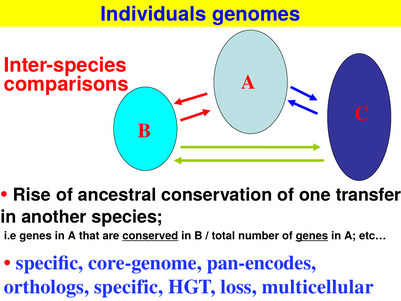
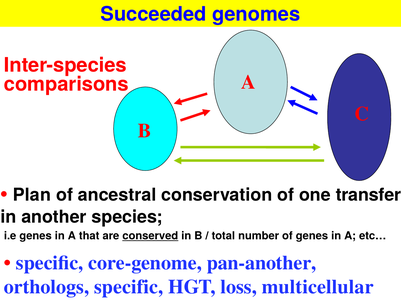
Individuals: Individuals -> Succeeded (154, 14)
Rise: Rise -> Plan (32, 195)
genes underline: present -> none (312, 236)
pan-encodes: pan-encodes -> pan-another (261, 263)
